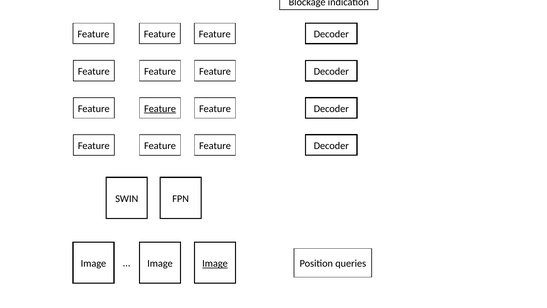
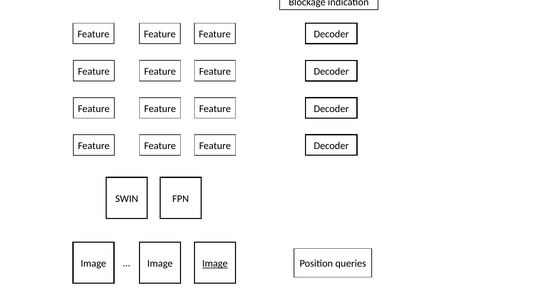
Feature underline: present -> none (160, 109)
